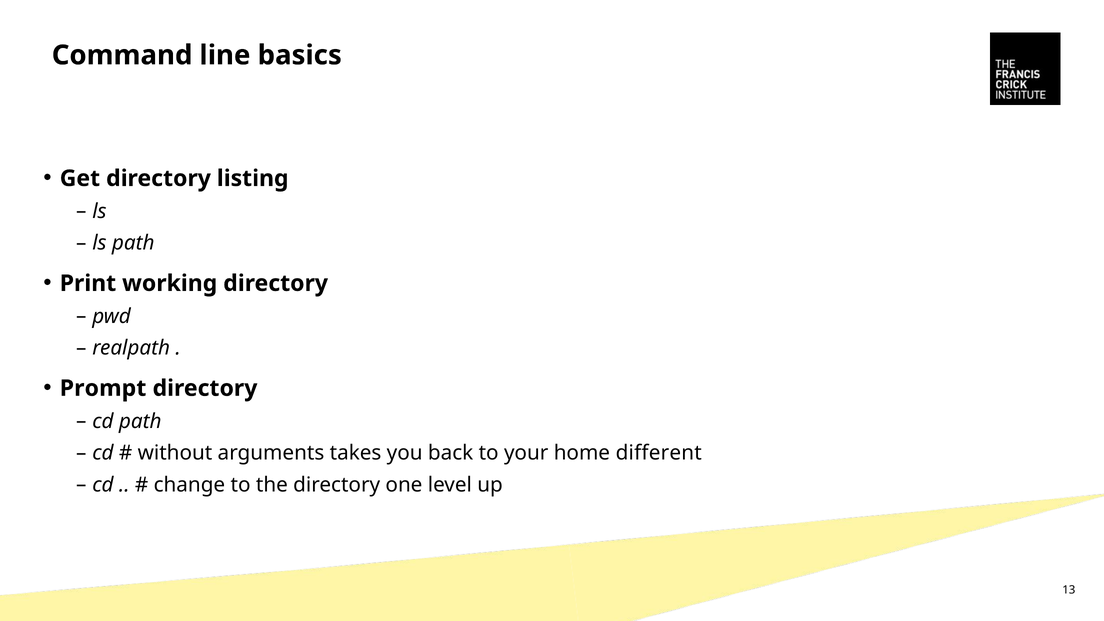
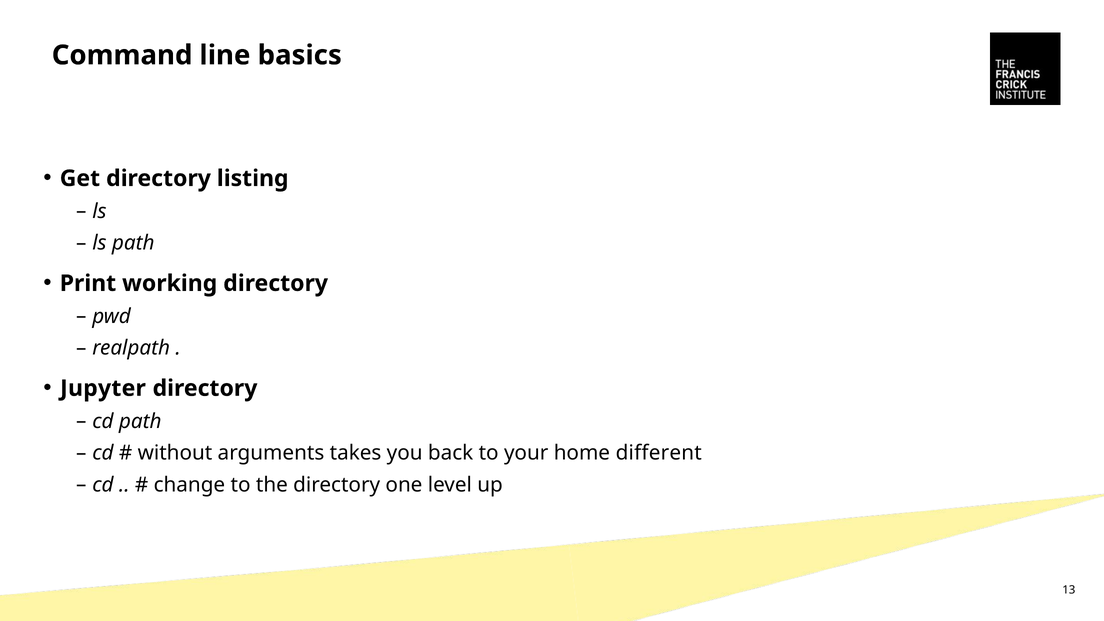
Prompt: Prompt -> Jupyter (103, 388)
